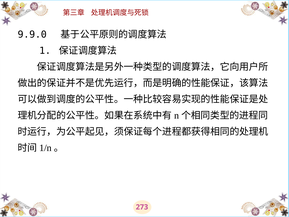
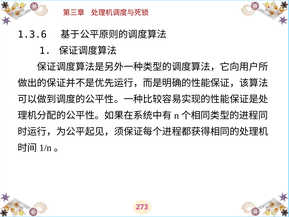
9.9.0: 9.9.0 -> 1.3.6 (32, 34)
